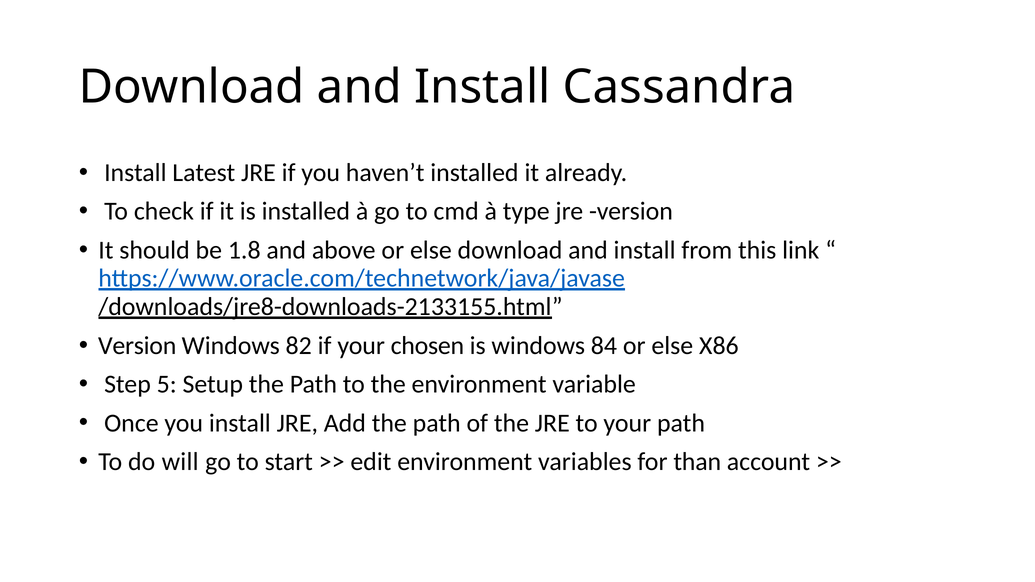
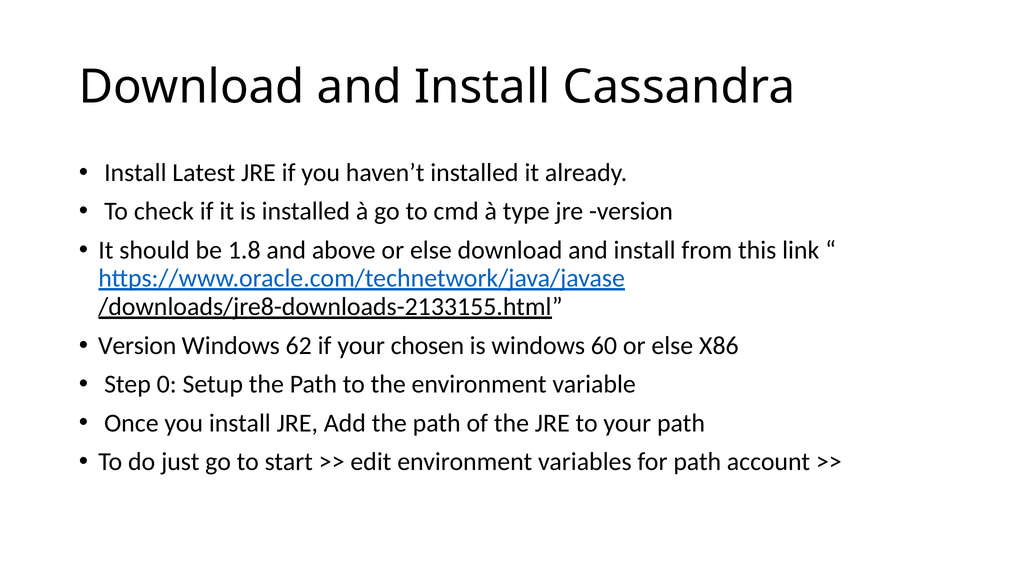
82: 82 -> 62 (299, 346)
84: 84 -> 60 (604, 346)
5: 5 -> 0 (167, 384)
will: will -> just (180, 462)
for than: than -> path (697, 462)
